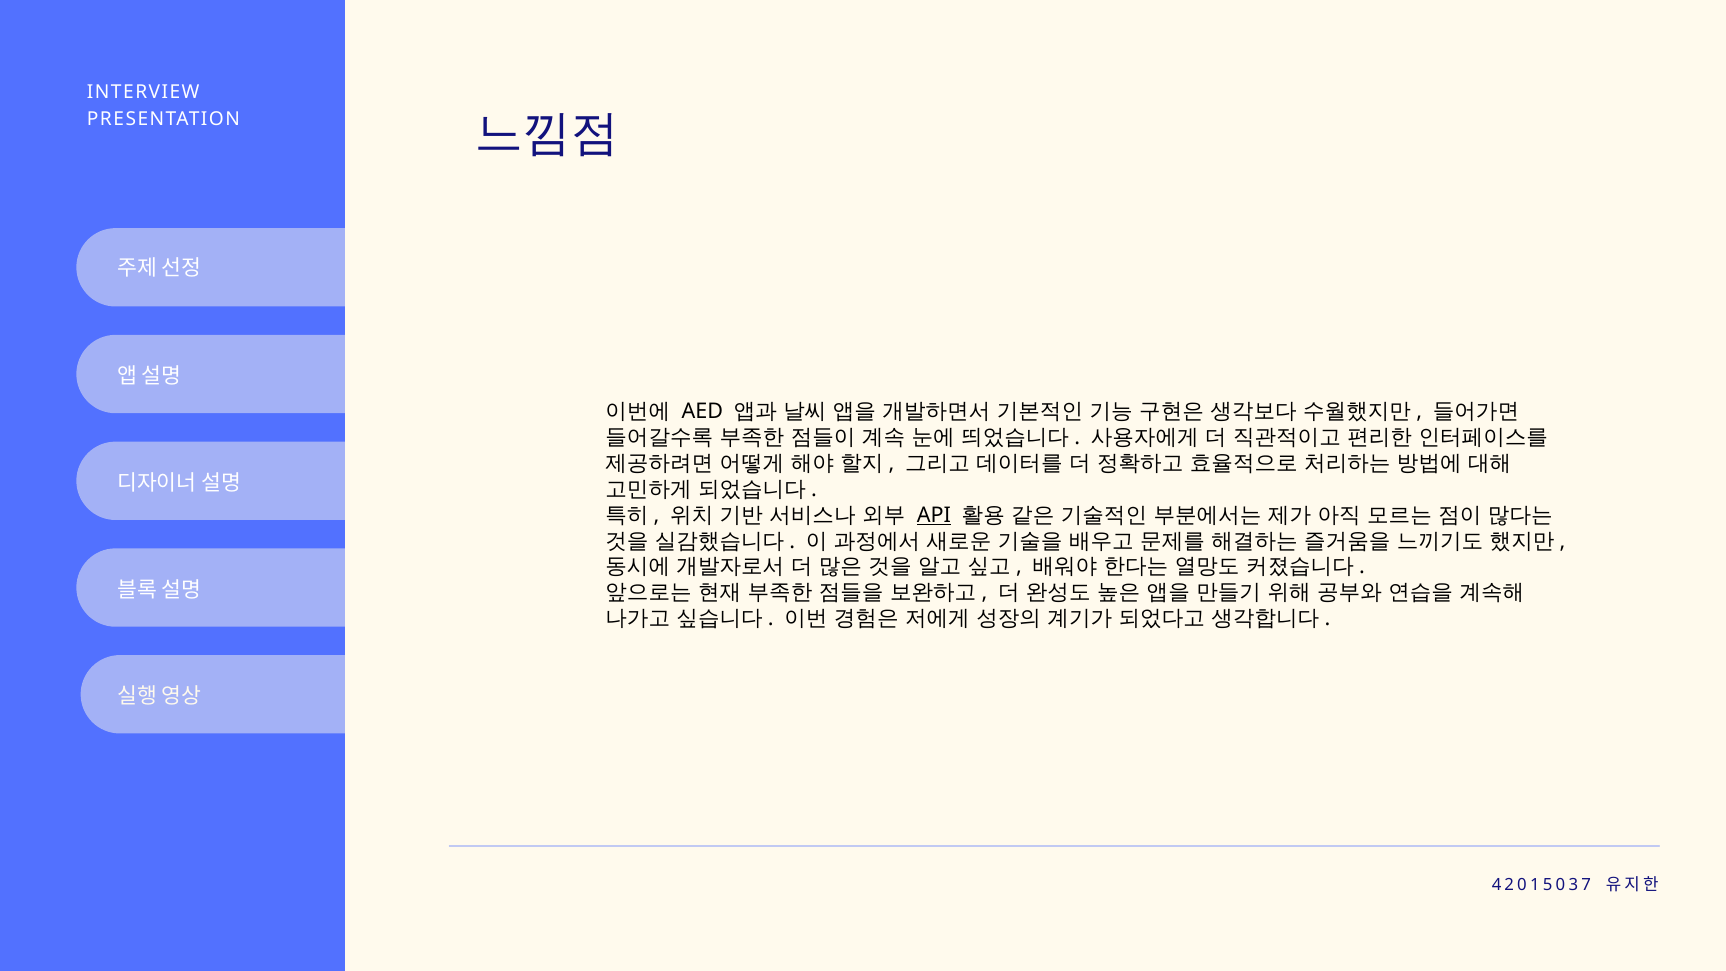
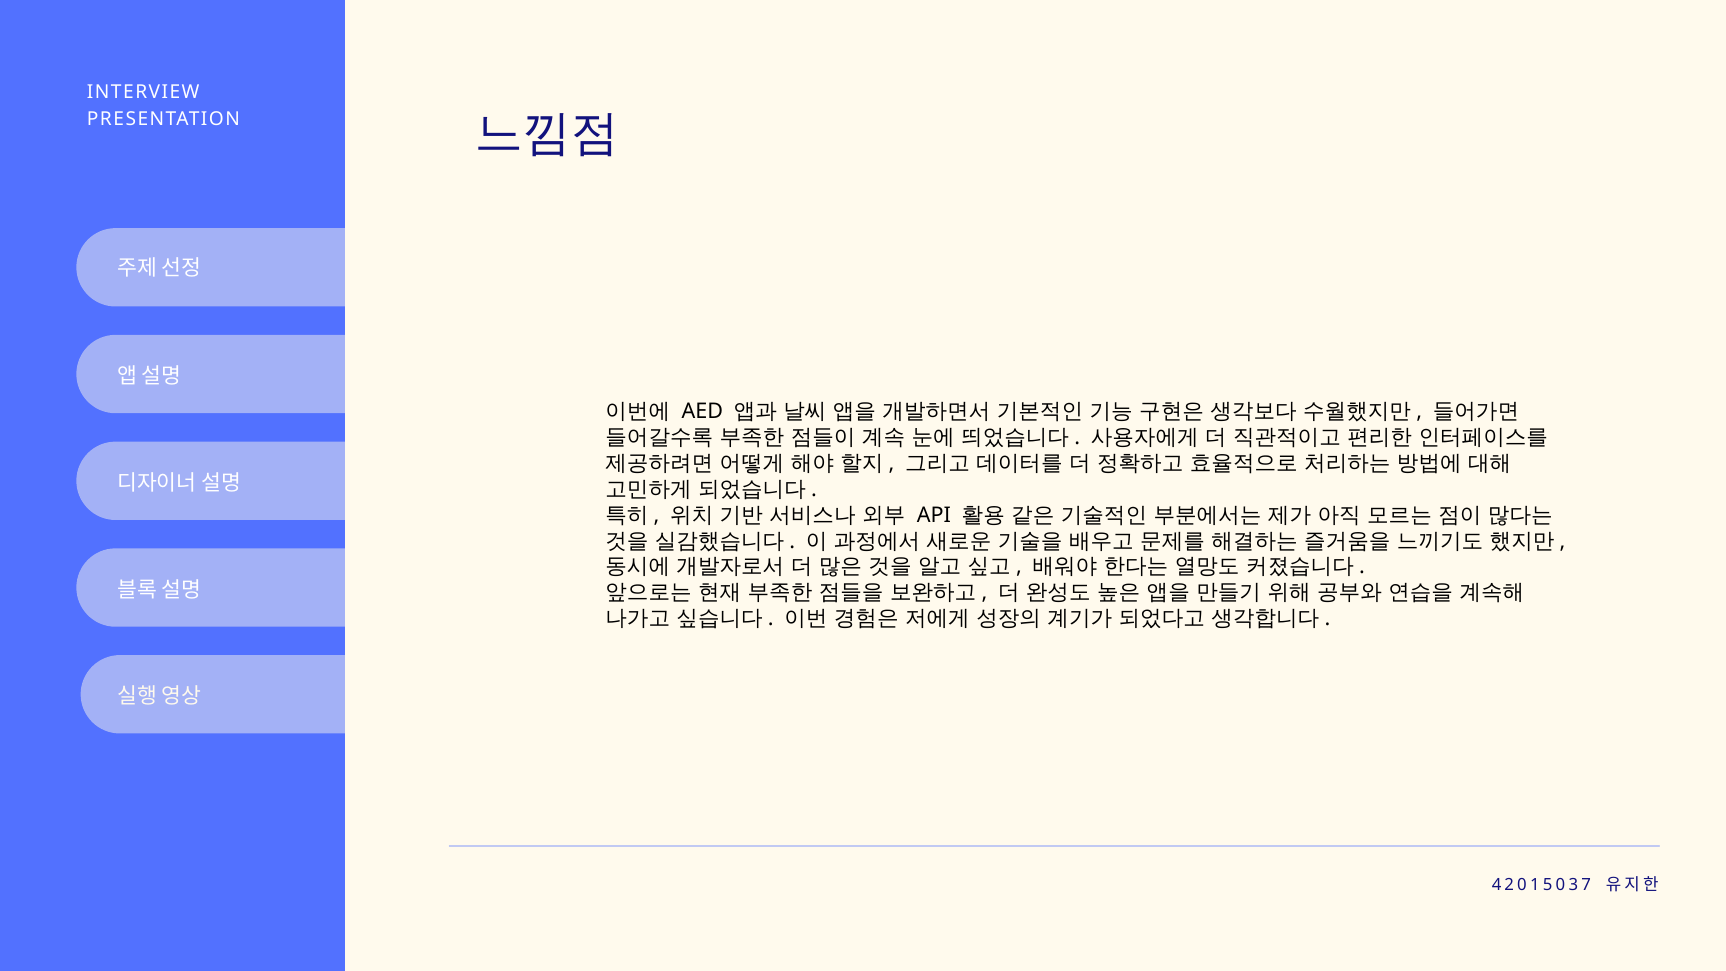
API underline: present -> none (934, 515)
